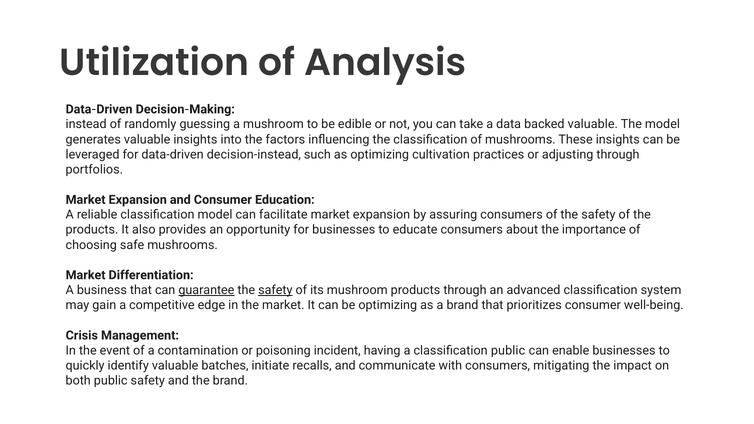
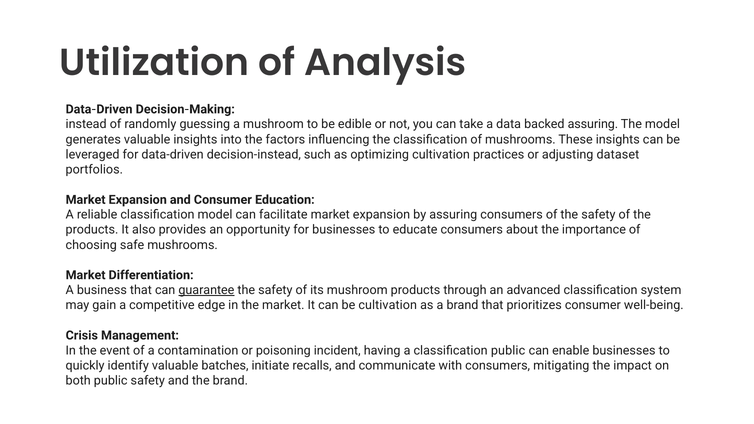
backed valuable: valuable -> assuring (593, 124)
adjusting through: through -> dataset (618, 154)
safety underline: present -> none (275, 290)
be optimizing: optimizing -> cultivation (388, 305)
